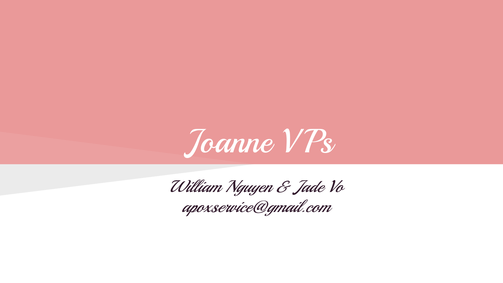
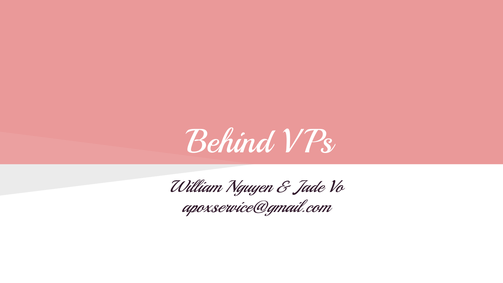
Joanne: Joanne -> Behind (229, 141)
